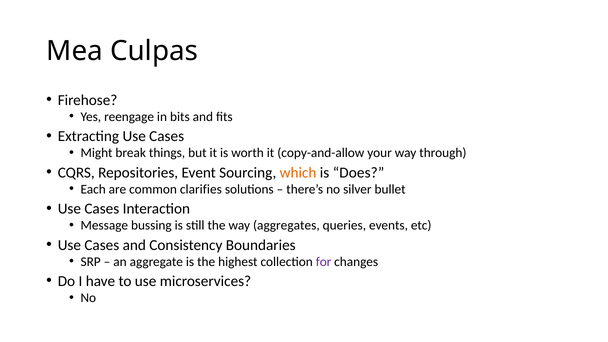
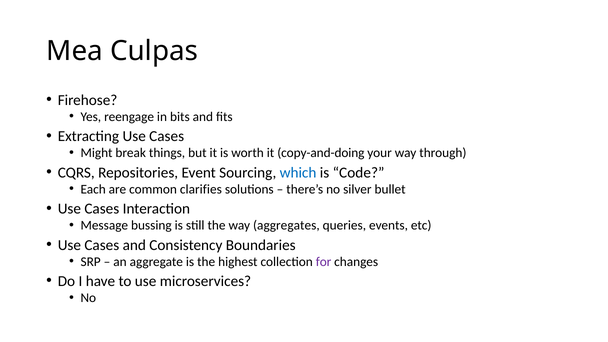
copy-and-allow: copy-and-allow -> copy-and-doing (321, 153)
which colour: orange -> blue (298, 173)
Does: Does -> Code (359, 173)
